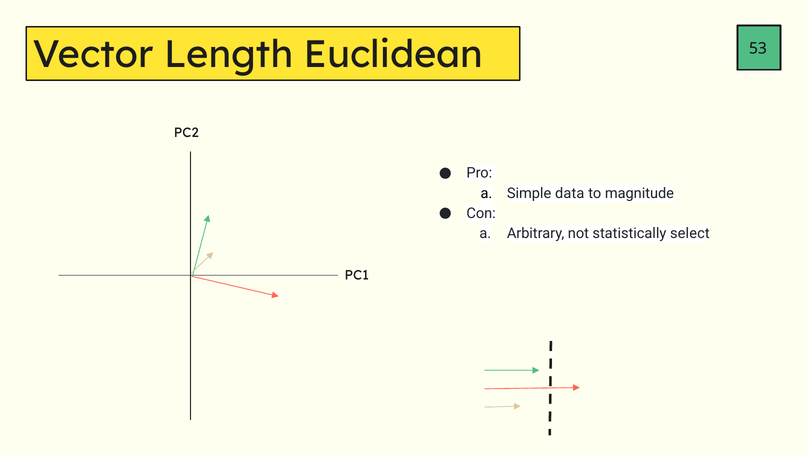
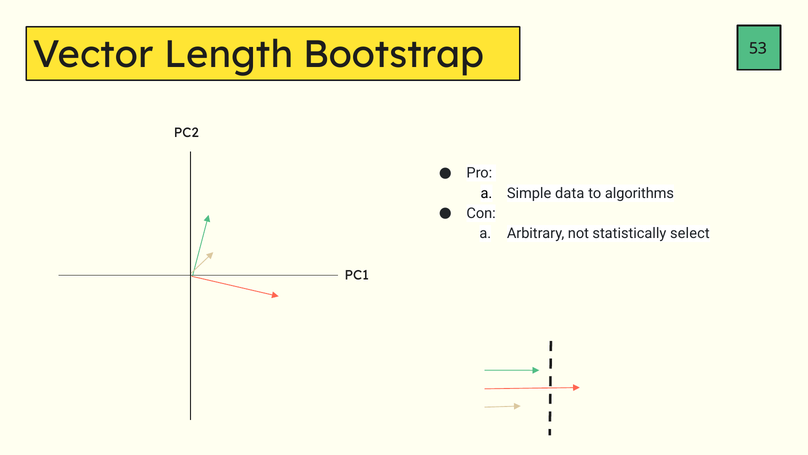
Euclidean: Euclidean -> Bootstrap (394, 55)
magnitude: magnitude -> algorithms (639, 193)
